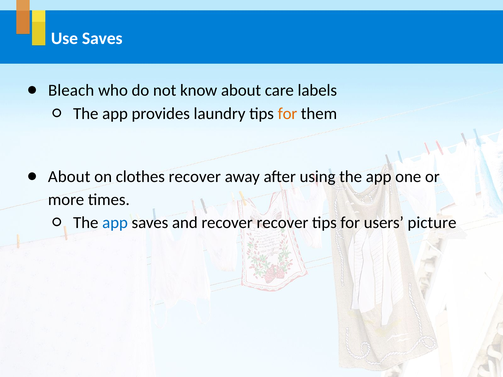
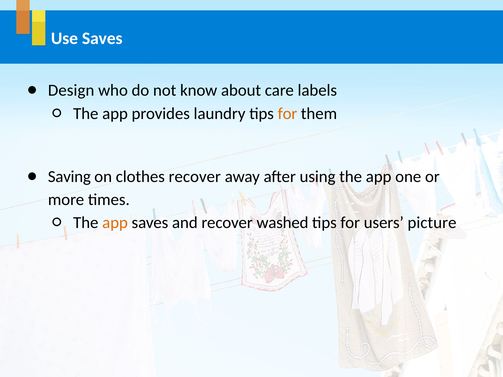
Bleach: Bleach -> Design (71, 91)
About: About -> Saving (69, 177)
app colour: blue -> orange (115, 223)
recover recover: recover -> washed (282, 223)
